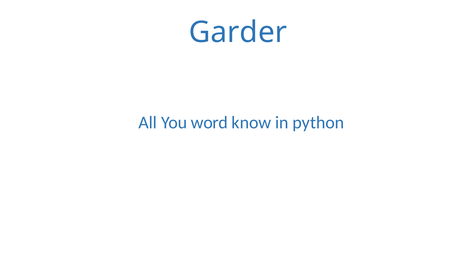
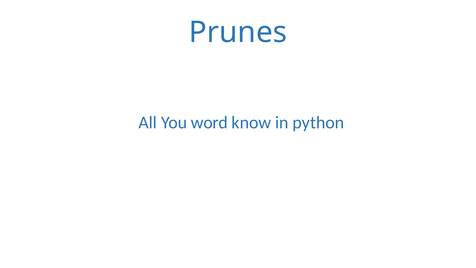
Garder: Garder -> Prunes (238, 32)
